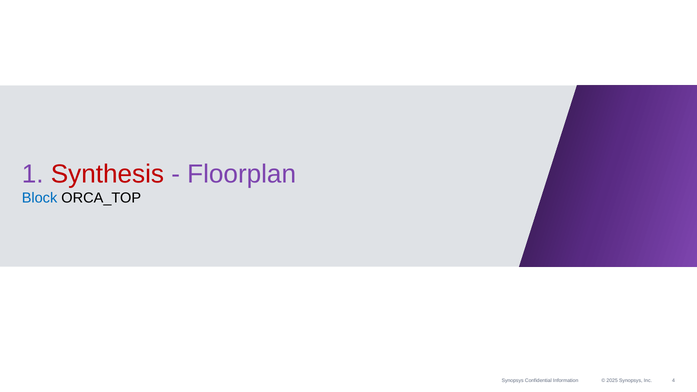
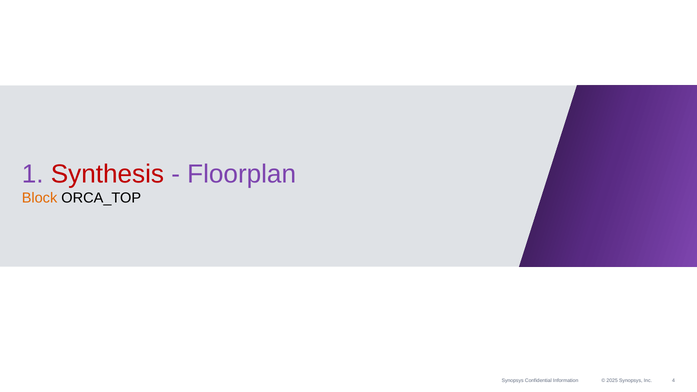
Block colour: blue -> orange (40, 198)
